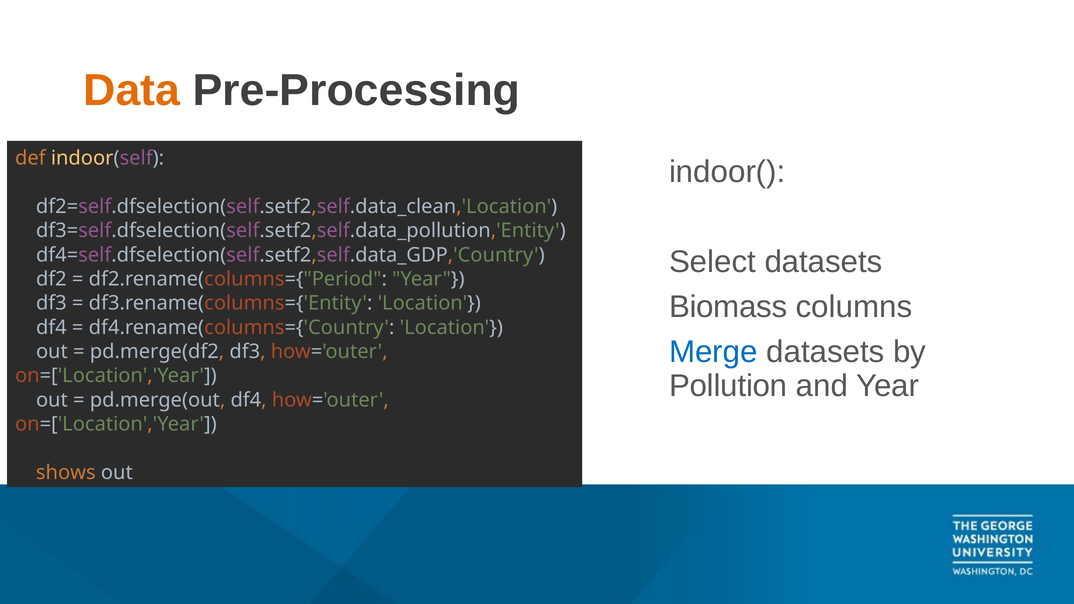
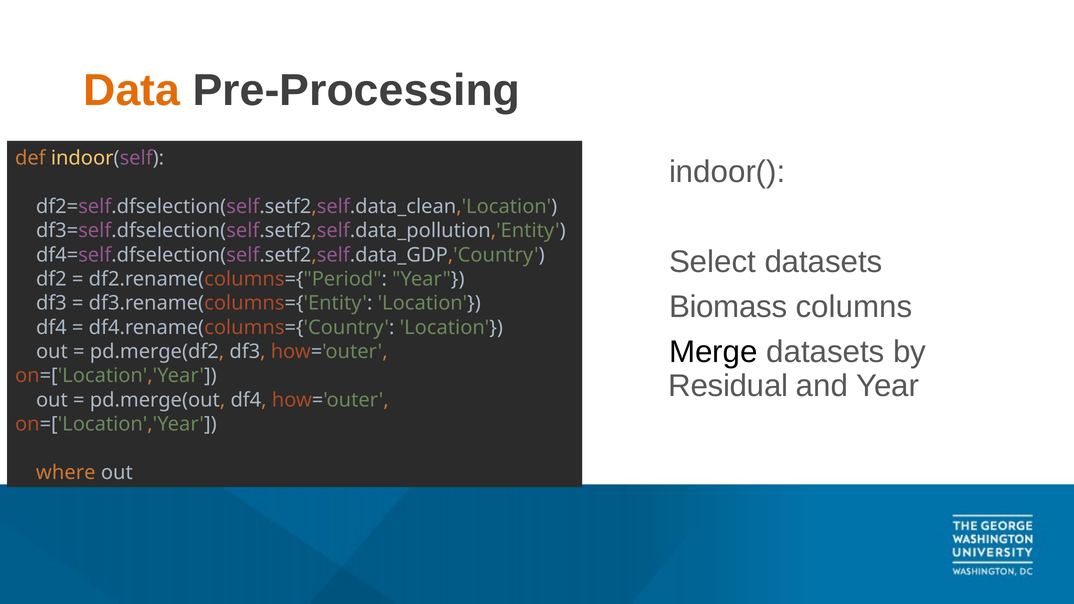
Merge colour: blue -> black (713, 352)
Pollution: Pollution -> Residual (728, 386)
shows: shows -> where (66, 472)
